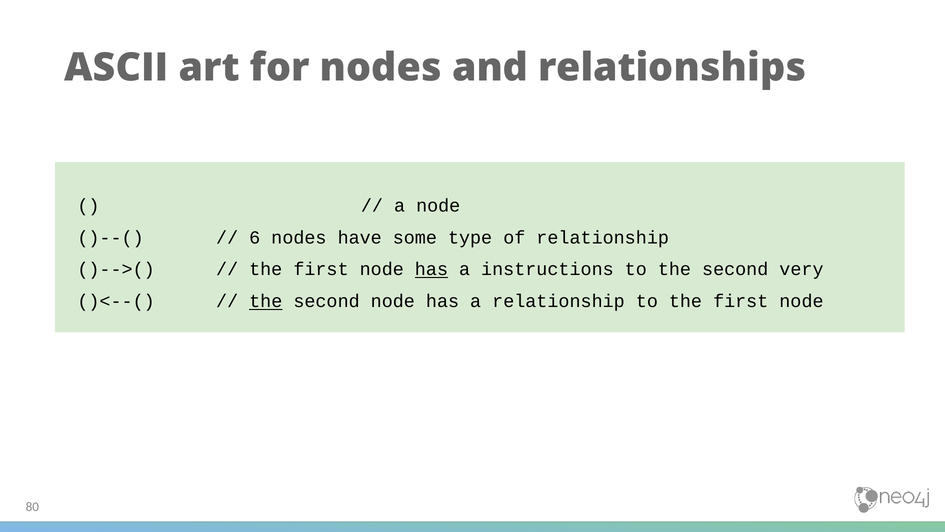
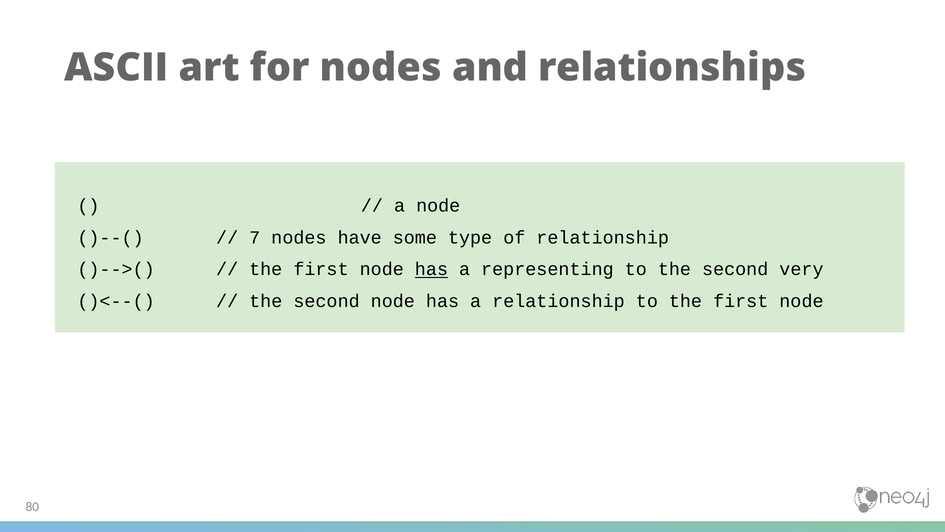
6: 6 -> 7 (255, 237)
instructions: instructions -> representing (547, 269)
the underline: present -> none (266, 301)
